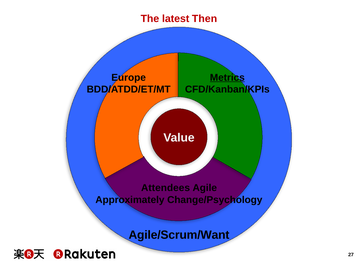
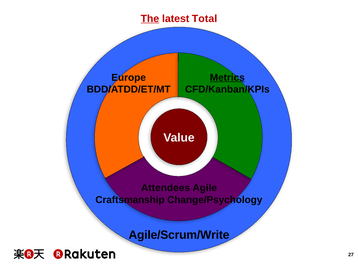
The underline: none -> present (150, 19)
Then: Then -> Total (205, 19)
Approximately: Approximately -> Craftsmanship (130, 200)
Agile/Scrum/Want: Agile/Scrum/Want -> Agile/Scrum/Write (179, 235)
